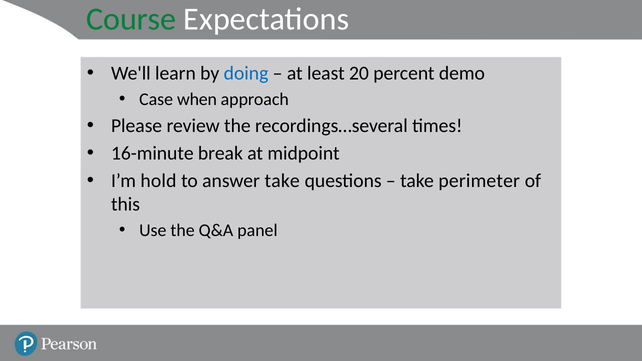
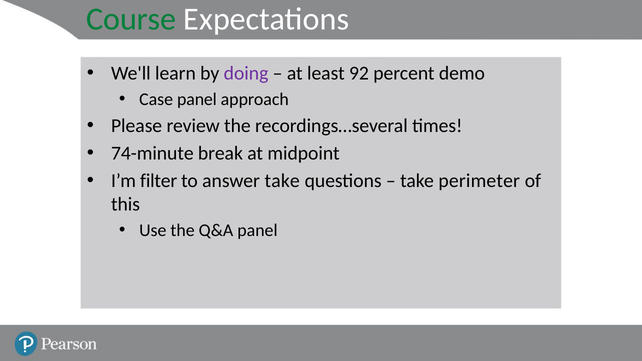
doing colour: blue -> purple (246, 74)
20: 20 -> 92 (359, 74)
Case when: when -> panel (197, 99)
16-minute: 16-minute -> 74-minute (152, 153)
hold: hold -> filter (159, 181)
